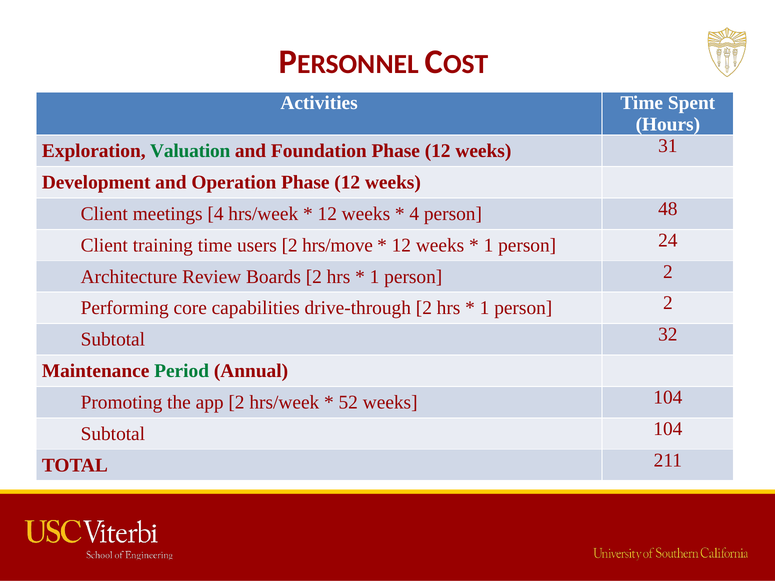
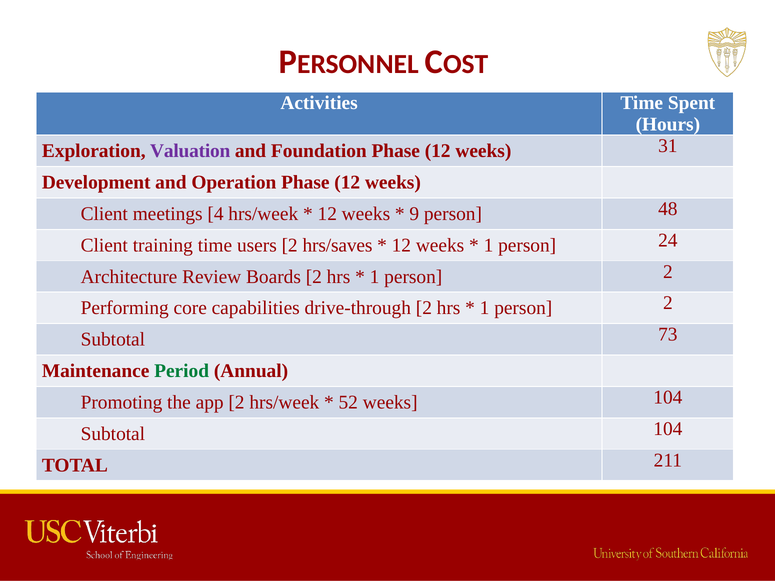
Valuation colour: green -> purple (190, 151)
4: 4 -> 9 (414, 214)
hrs/move: hrs/move -> hrs/saves (338, 245)
32: 32 -> 73 (668, 335)
